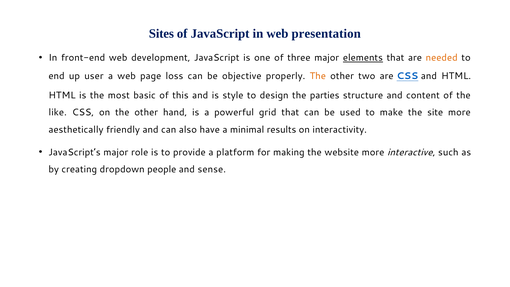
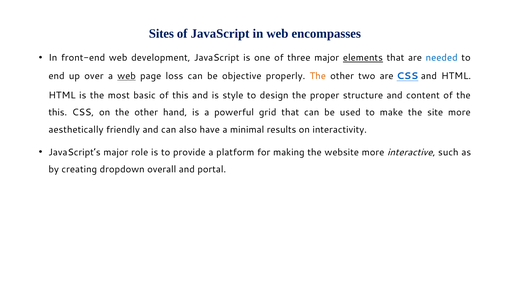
presentation: presentation -> encompasses (326, 34)
needed colour: orange -> blue (442, 58)
user: user -> over (94, 76)
web underline: none -> present (127, 76)
parties: parties -> proper (325, 95)
like: like -> this (58, 112)
people: people -> overall (162, 169)
sense: sense -> portal (212, 169)
